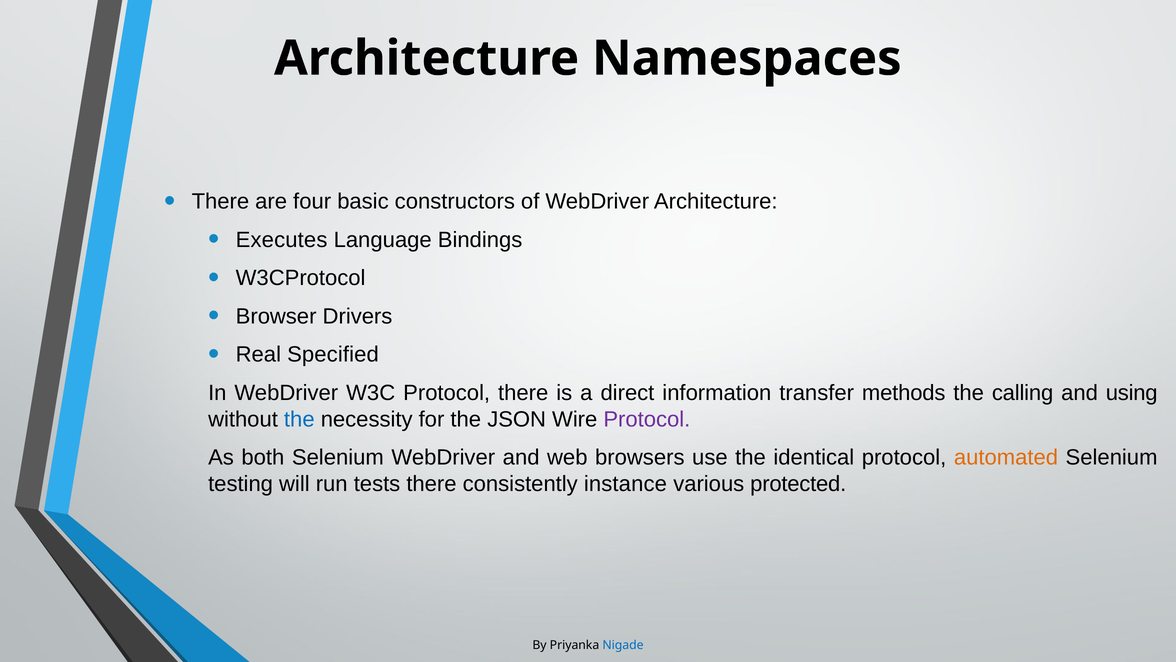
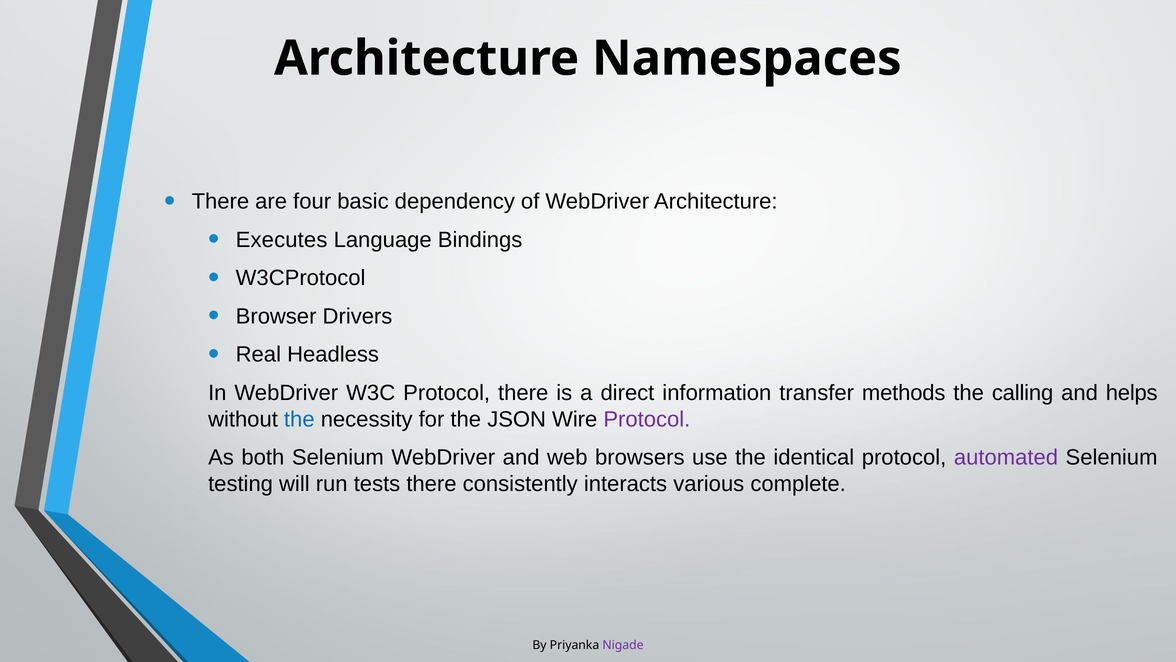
constructors: constructors -> dependency (455, 201)
Specified: Specified -> Headless (333, 354)
using: using -> helps (1132, 393)
automated colour: orange -> purple (1006, 457)
instance: instance -> interacts (625, 484)
protected: protected -> complete (798, 484)
Nigade colour: blue -> purple (623, 645)
